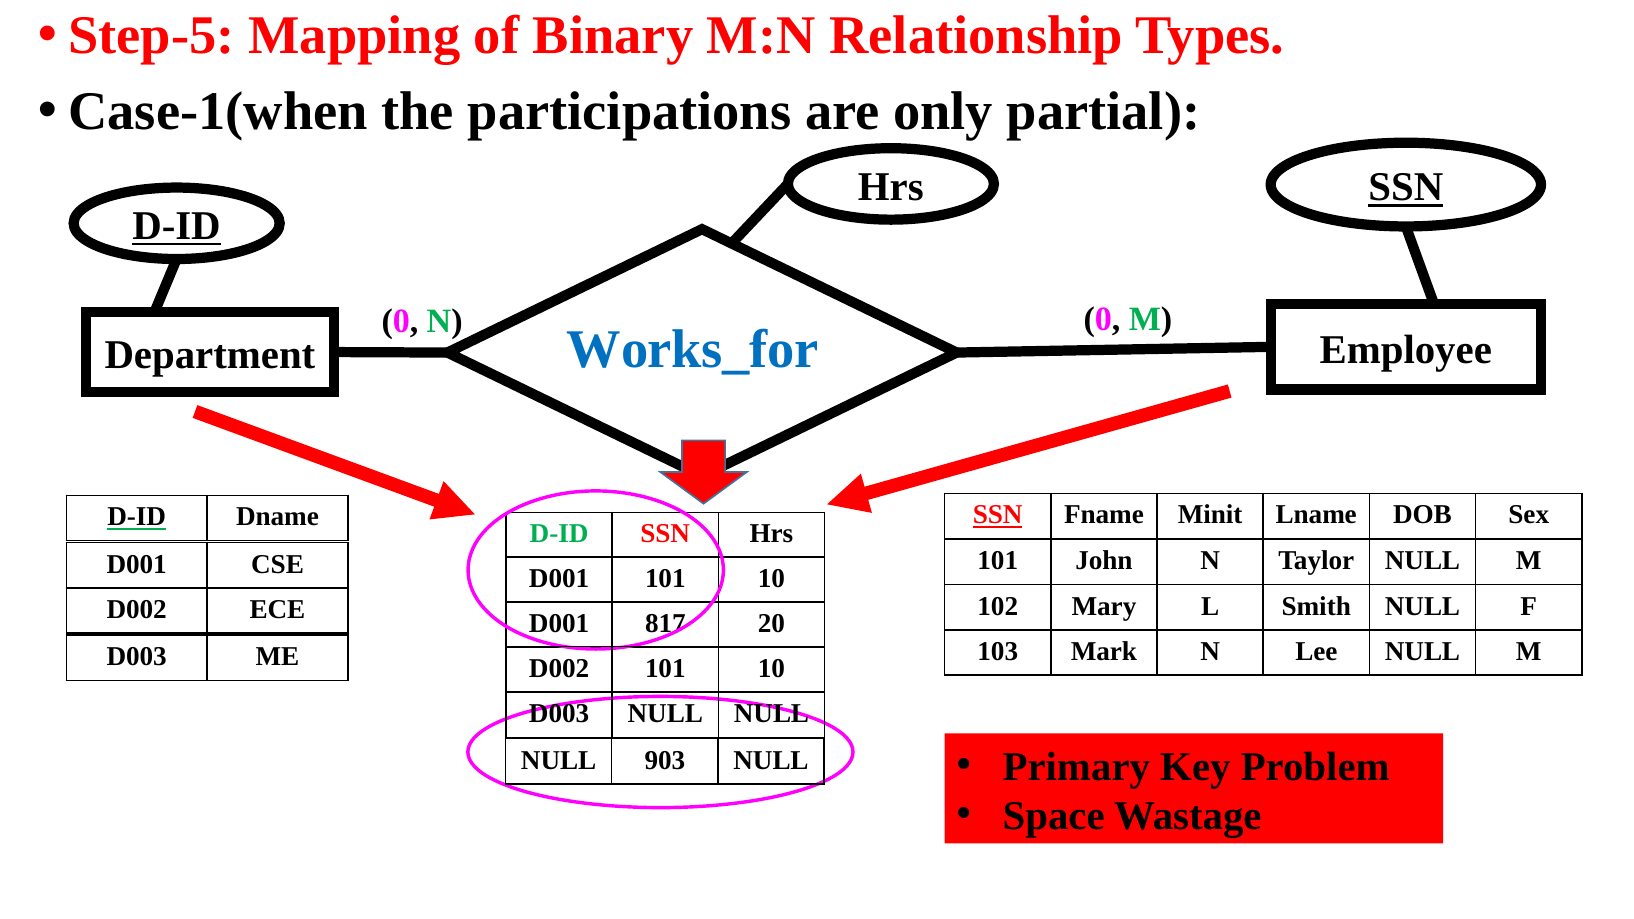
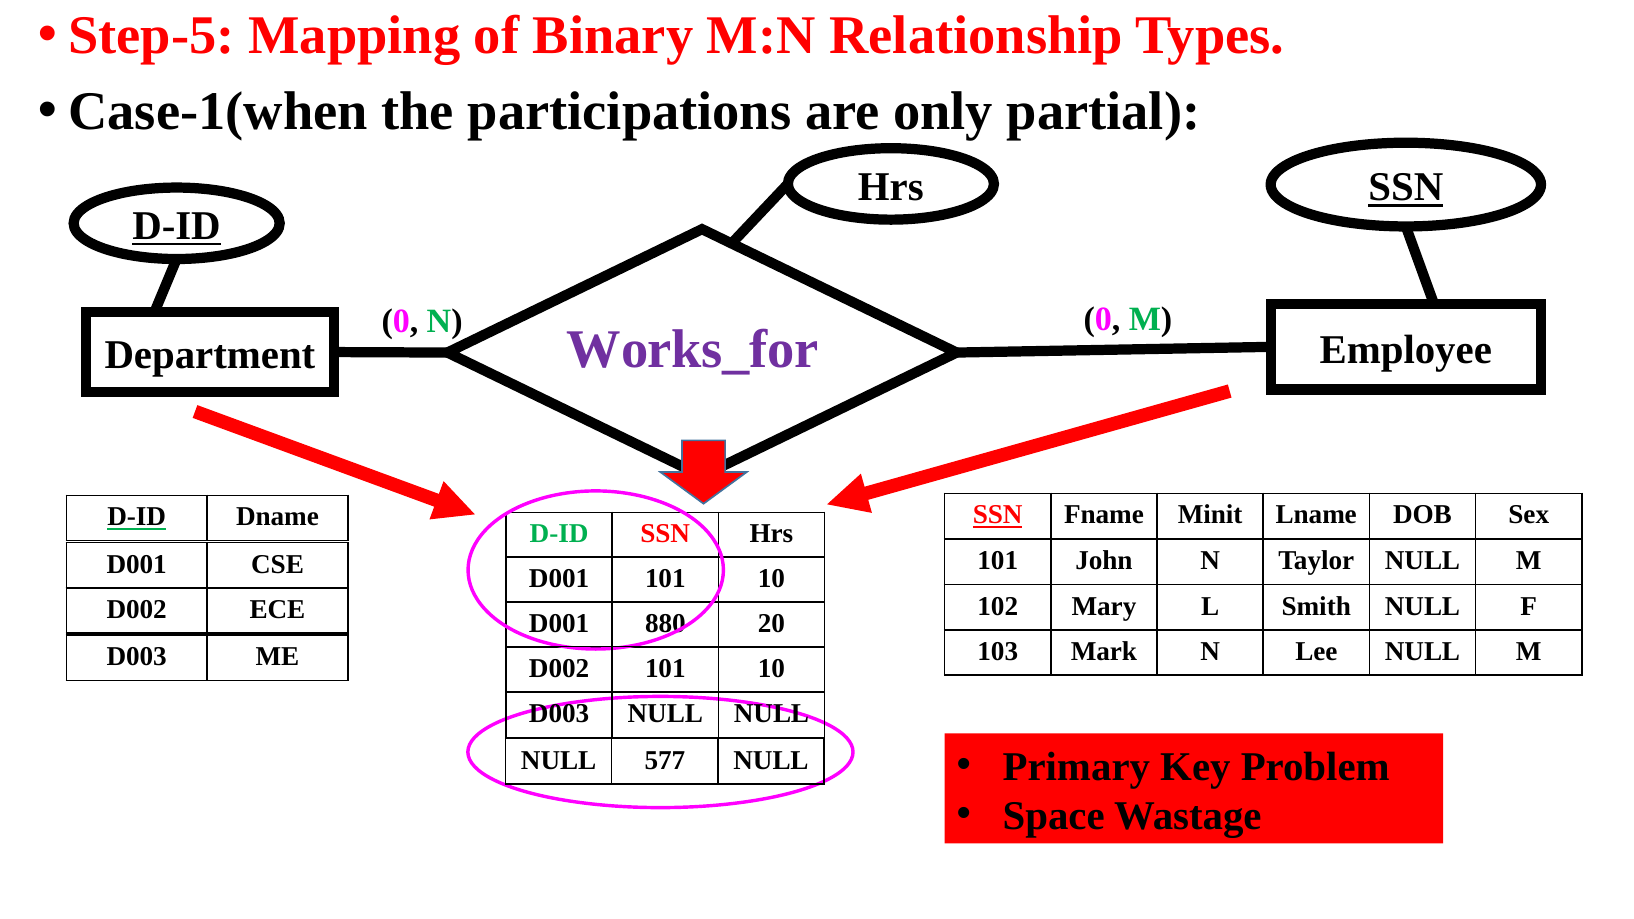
Works_for colour: blue -> purple (693, 350)
817: 817 -> 880 (665, 624)
903: 903 -> 577 (665, 760)
